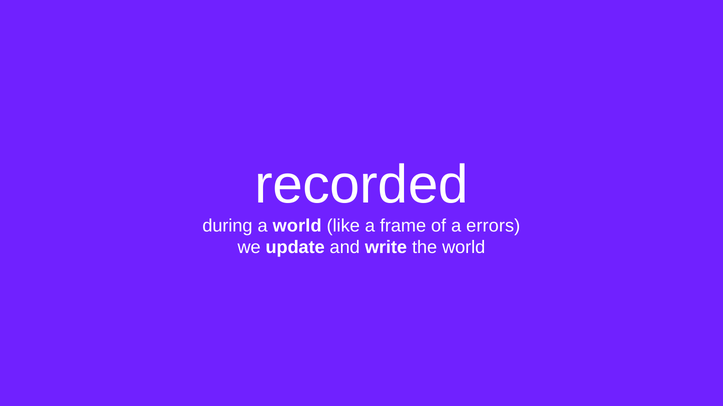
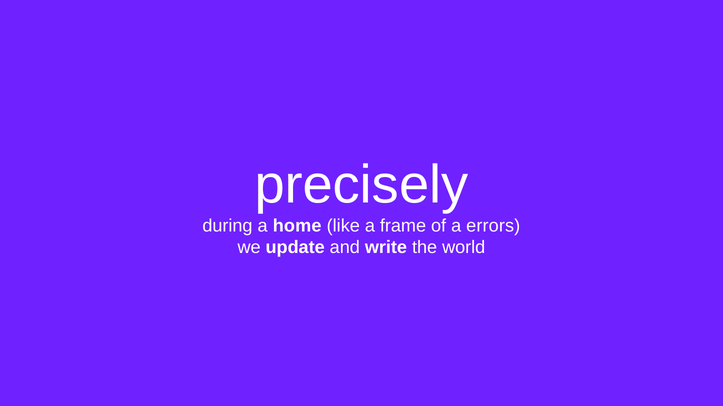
recorded: recorded -> precisely (361, 185)
a world: world -> home (297, 226)
